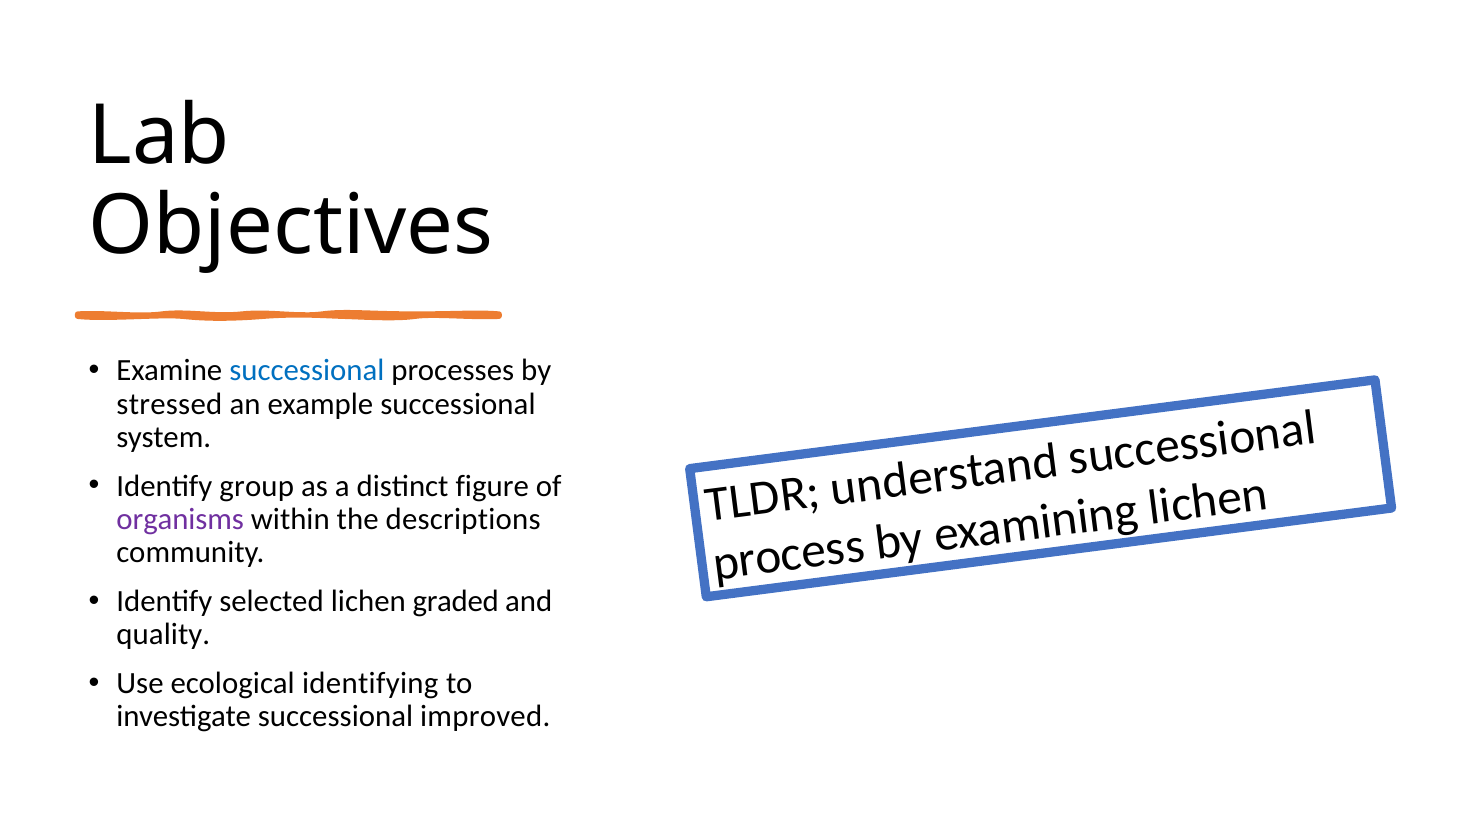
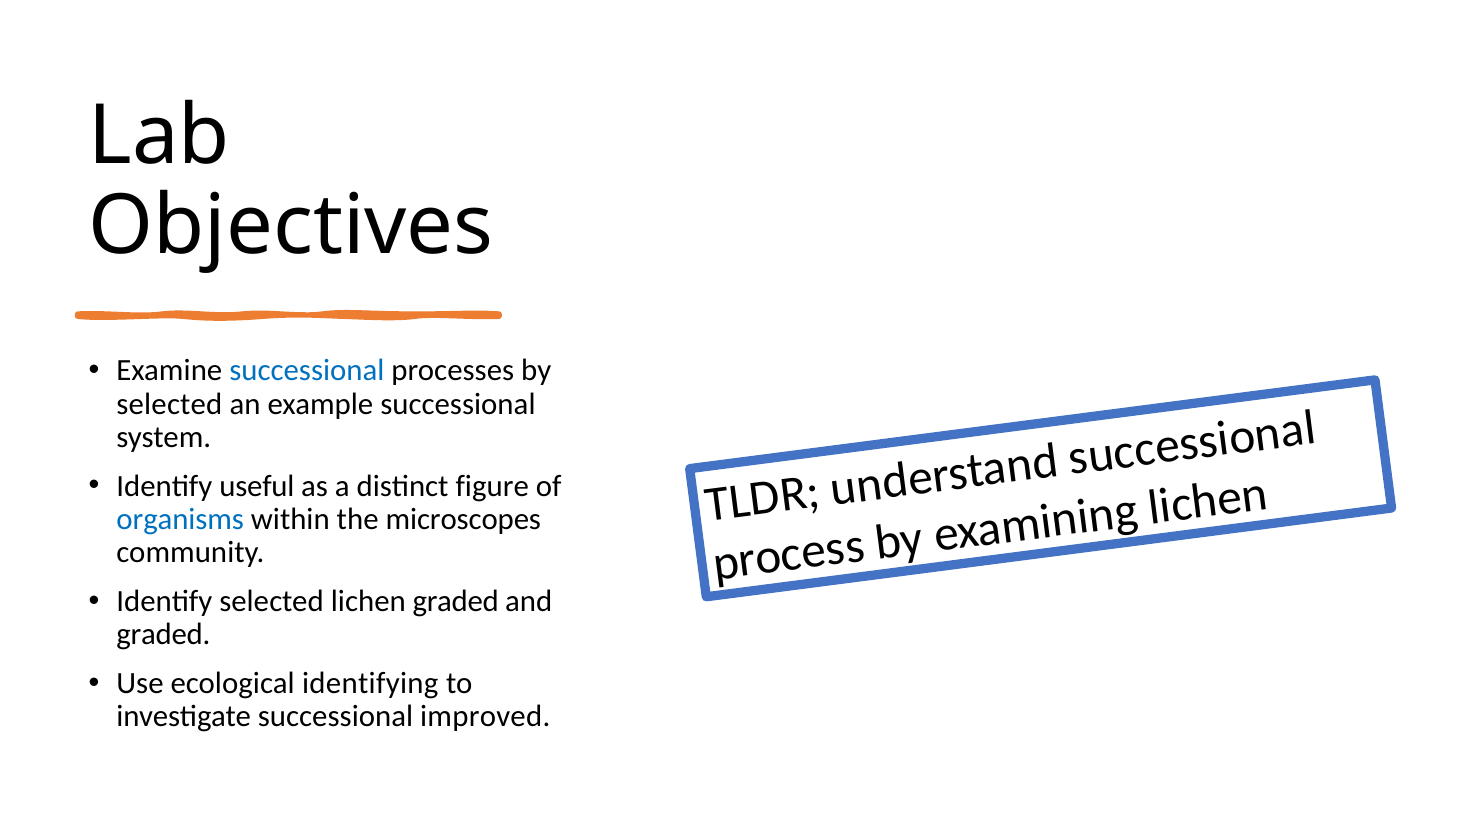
stressed: stressed -> selected (169, 404)
group: group -> useful (257, 486)
organisms colour: purple -> blue (180, 519)
descriptions: descriptions -> microscopes (463, 519)
quality: quality -> graded (163, 635)
